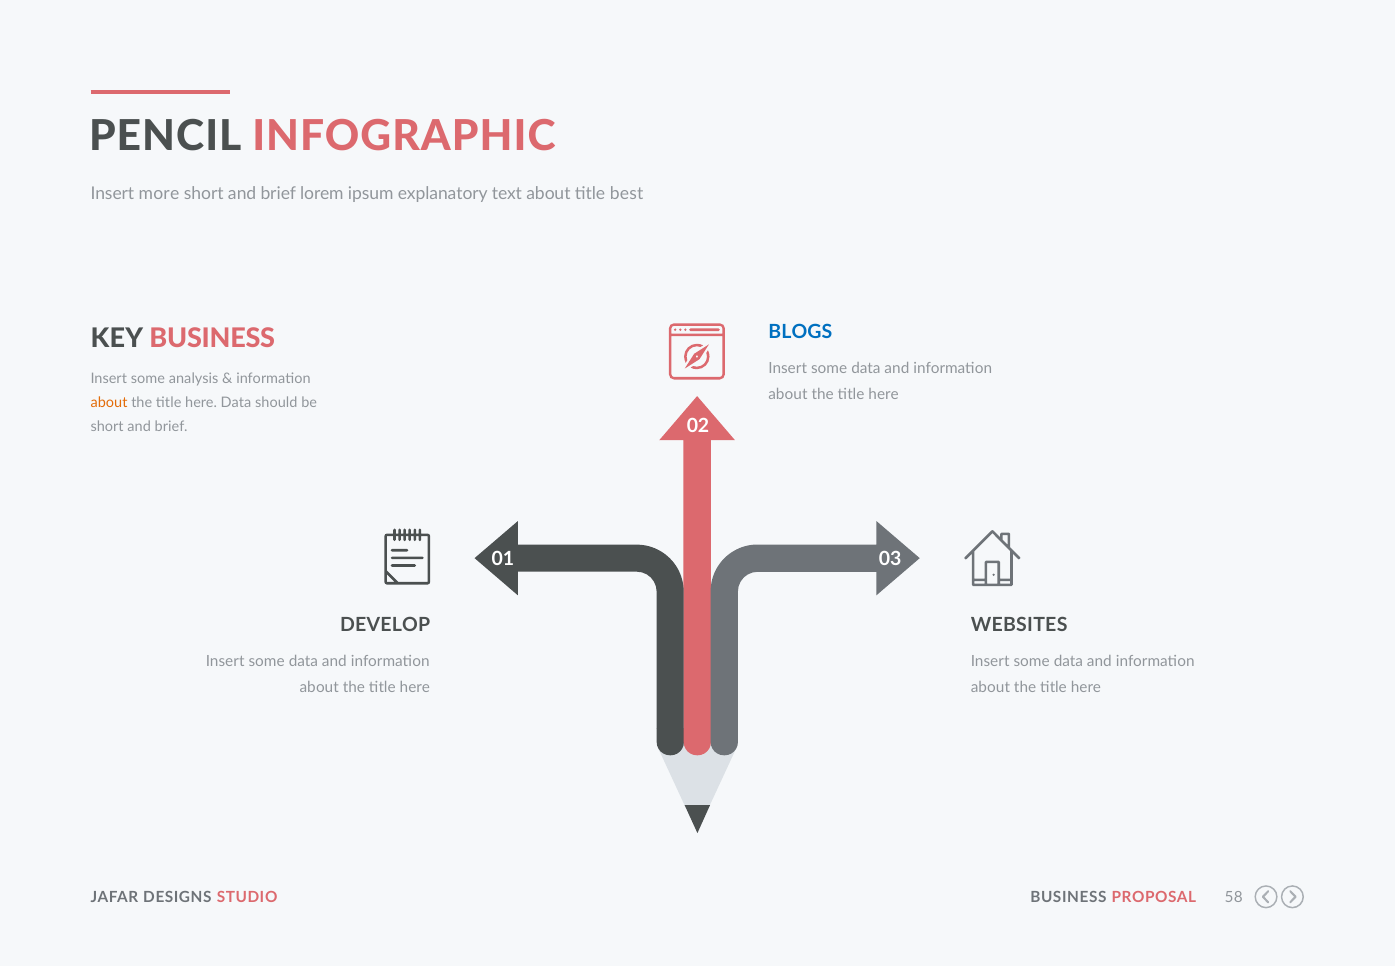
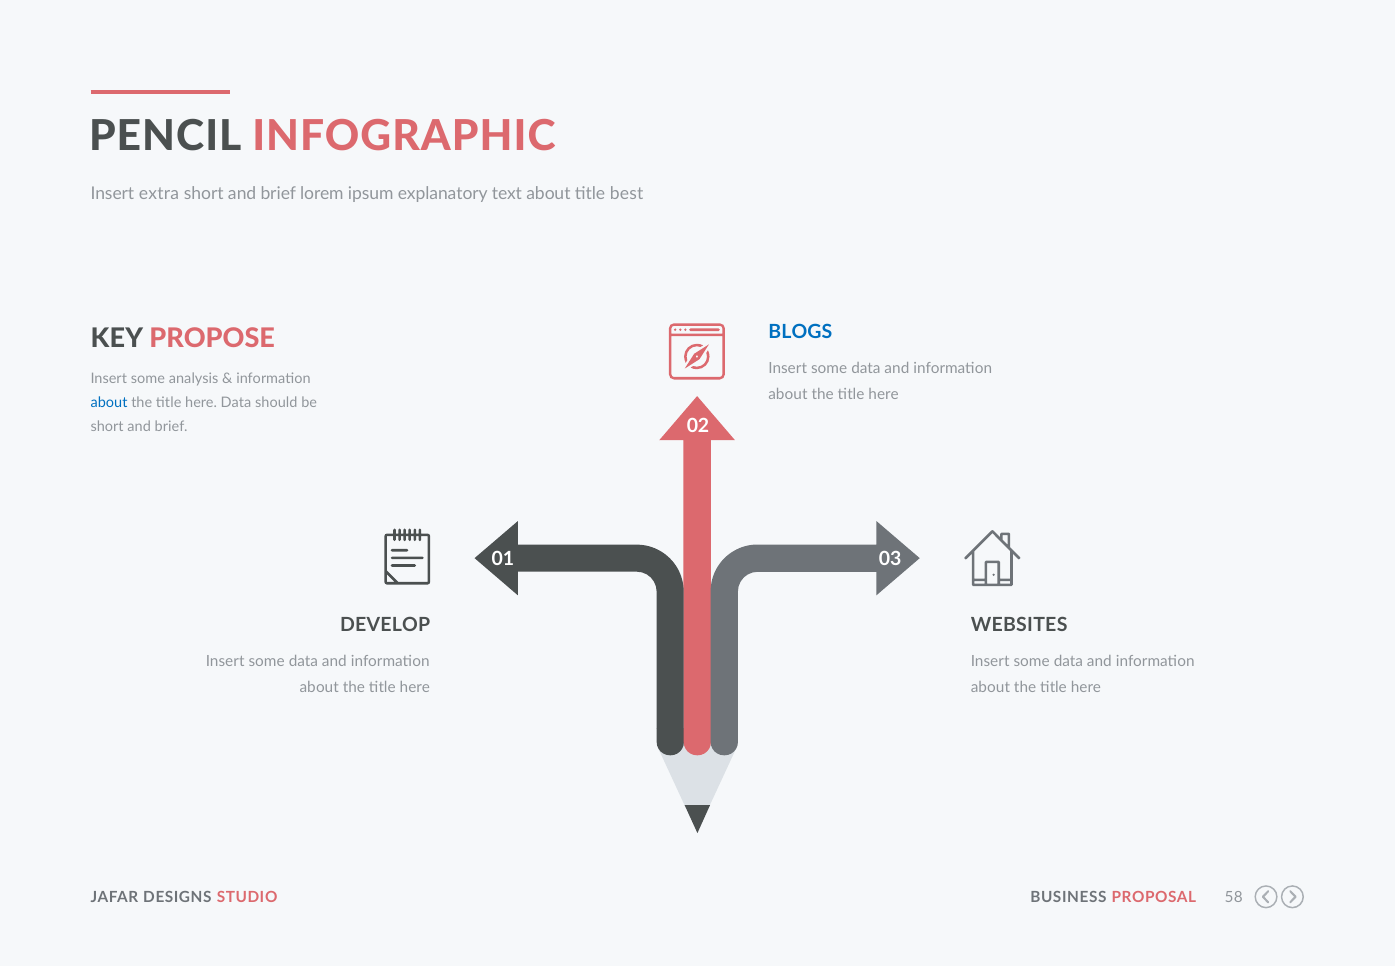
more: more -> extra (159, 194)
KEY BUSINESS: BUSINESS -> PROPOSE (212, 339)
about colour: orange -> blue (109, 402)
